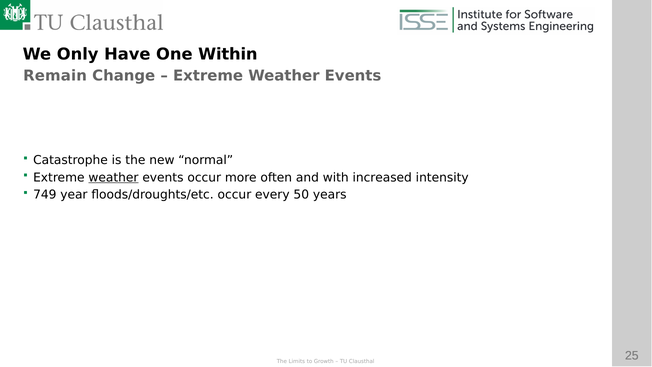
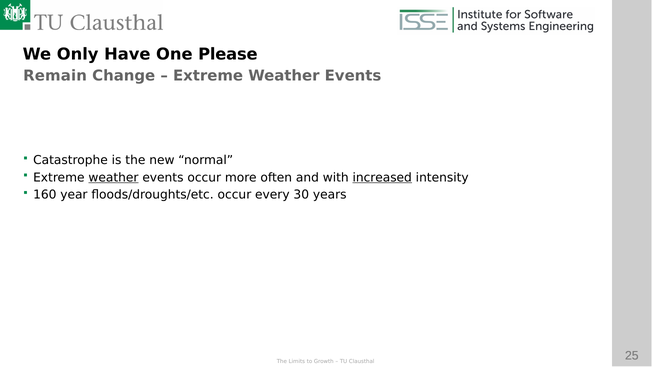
Within: Within -> Please (228, 54)
increased underline: none -> present (382, 177)
749: 749 -> 160 (45, 195)
50: 50 -> 30 (301, 195)
